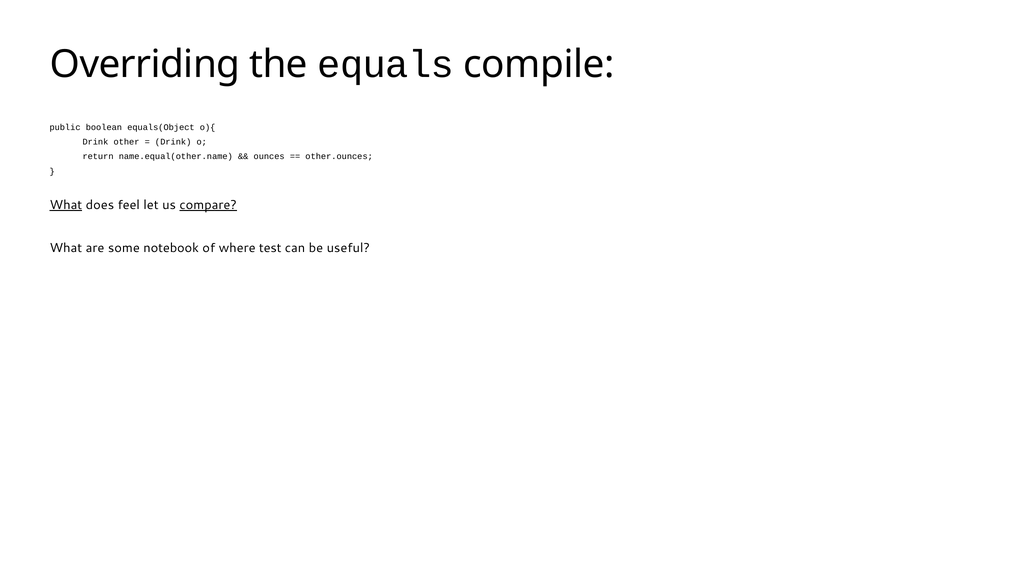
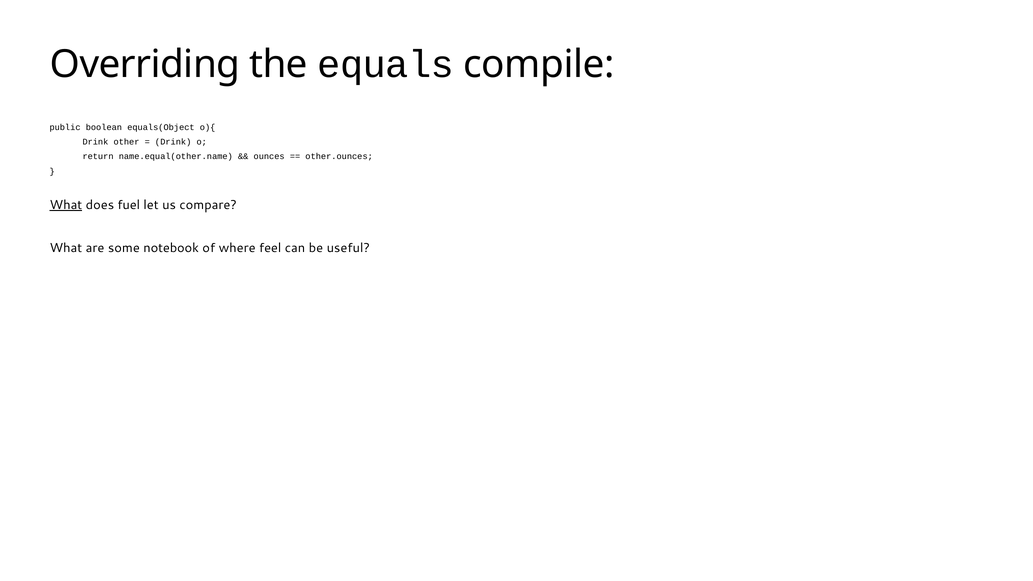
feel: feel -> fuel (129, 205)
compare underline: present -> none (208, 205)
test: test -> feel (270, 248)
